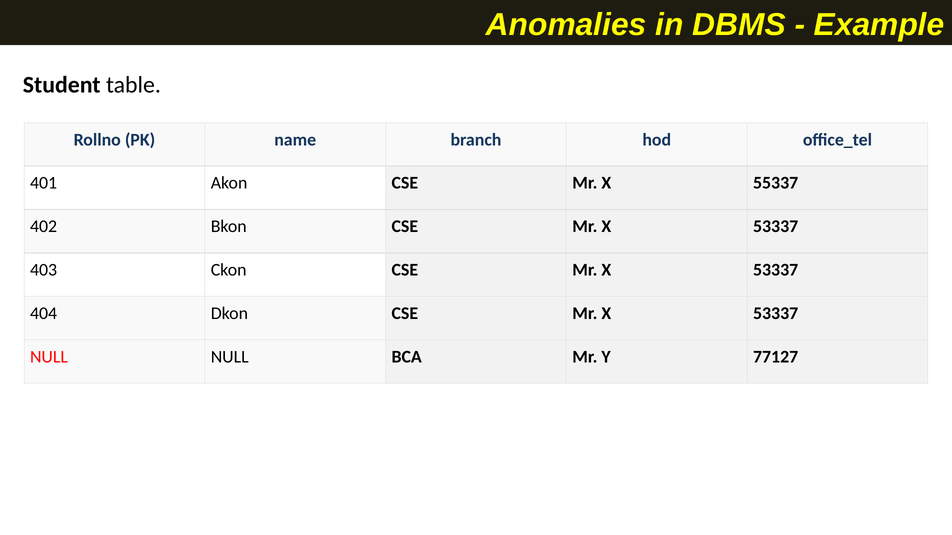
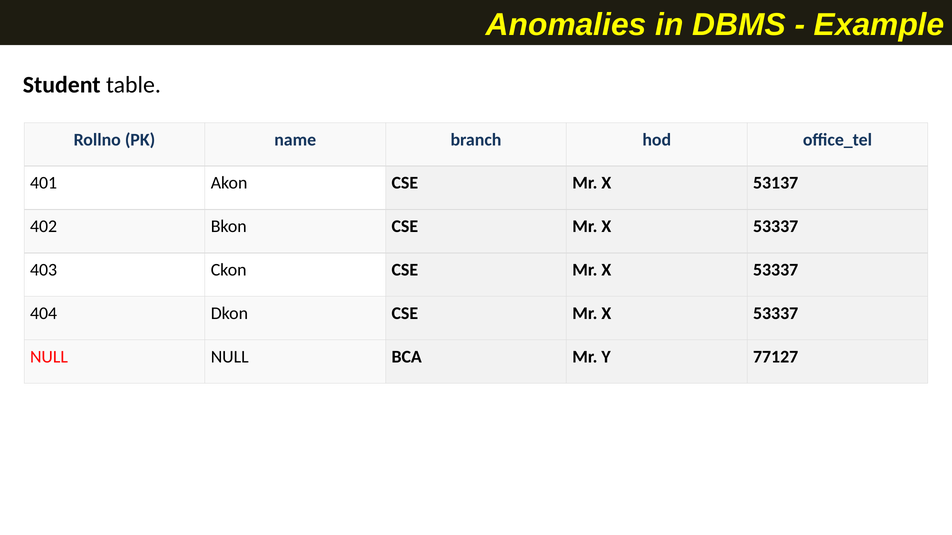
55337: 55337 -> 53137 (776, 183)
